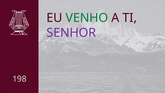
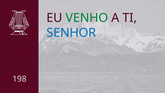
SENHOR colour: purple -> blue (71, 33)
